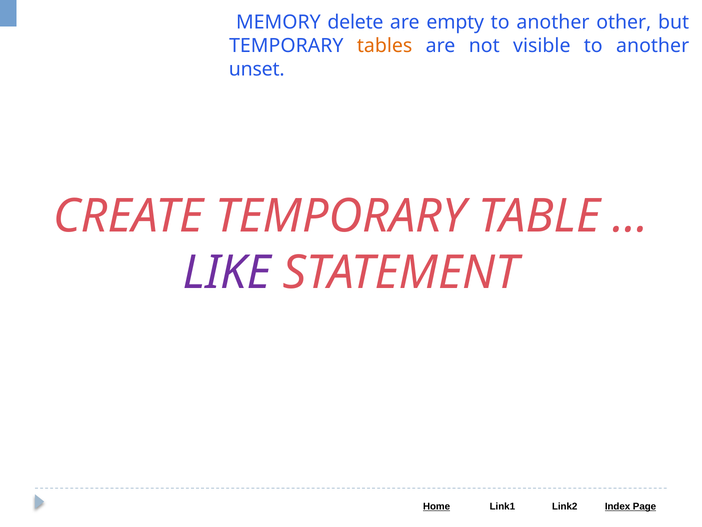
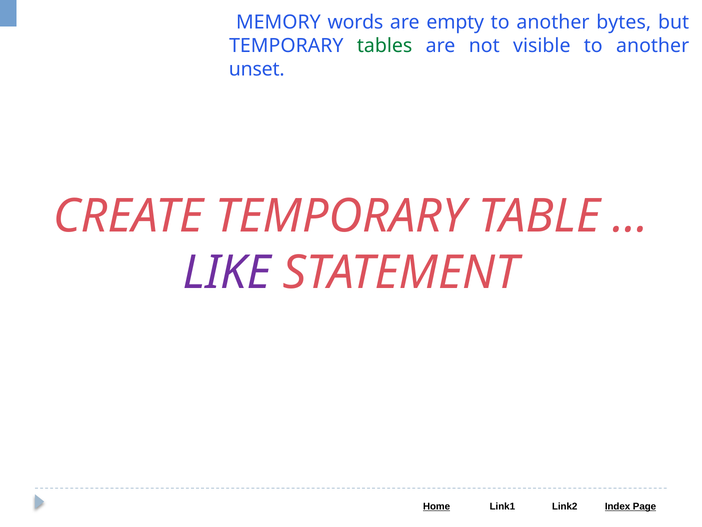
delete: delete -> words (355, 22)
other: other -> bytes (624, 22)
tables colour: orange -> green (385, 46)
